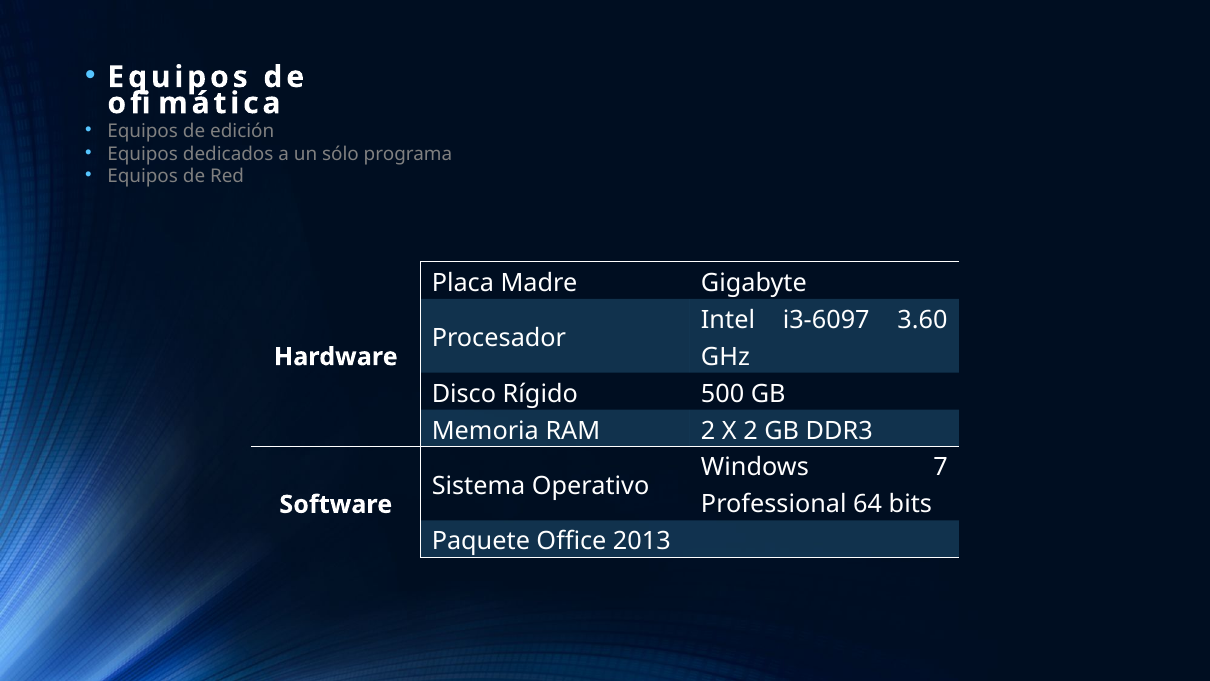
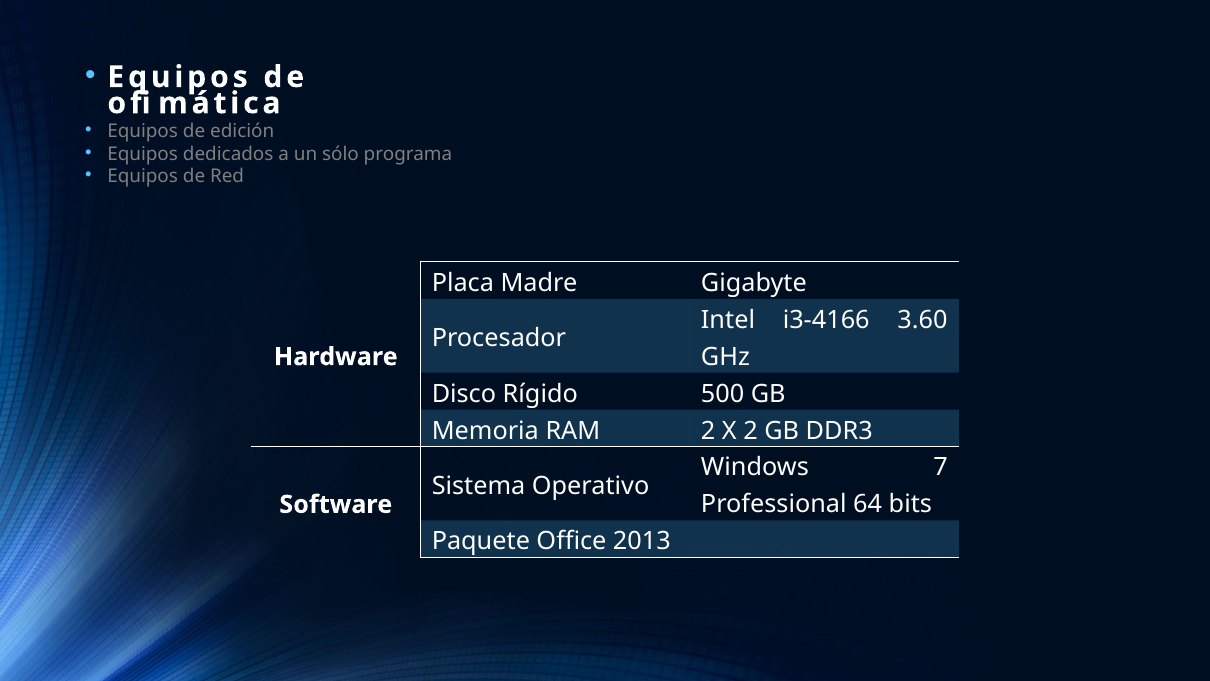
i3-6097: i3-6097 -> i3-4166 (826, 320)
